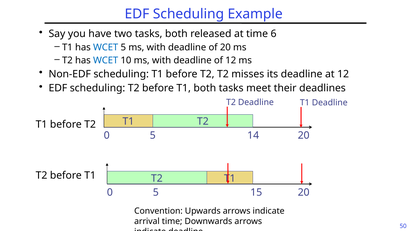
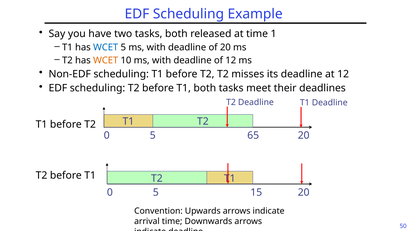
6: 6 -> 1 (274, 34)
WCET colour: blue -> orange (106, 60)
14: 14 -> 65 (253, 136)
